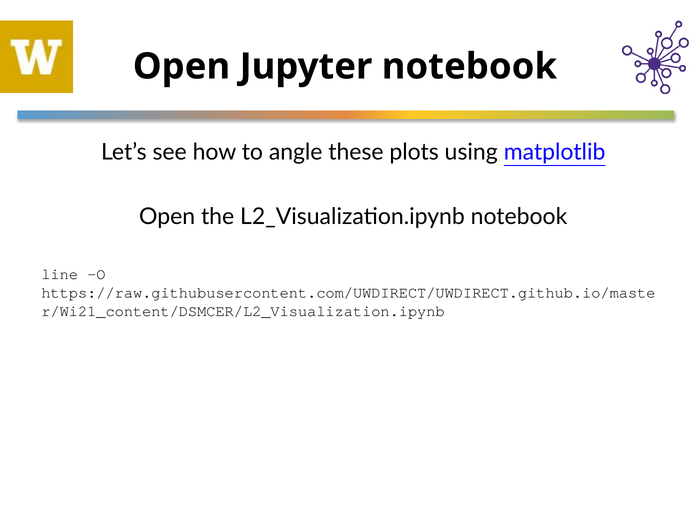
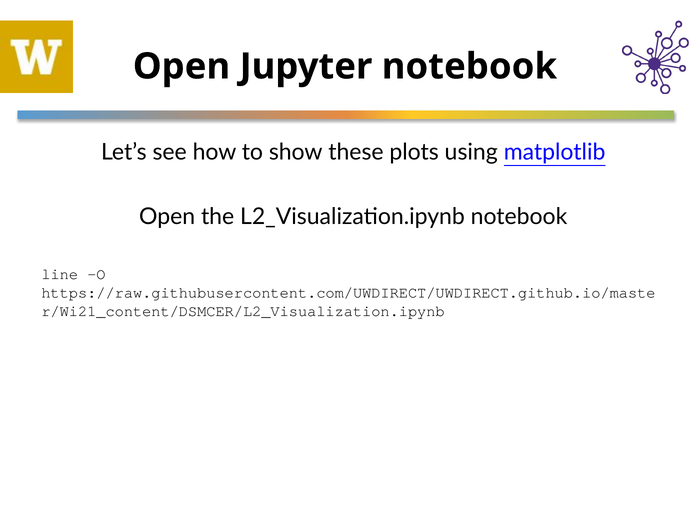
angle: angle -> show (296, 152)
